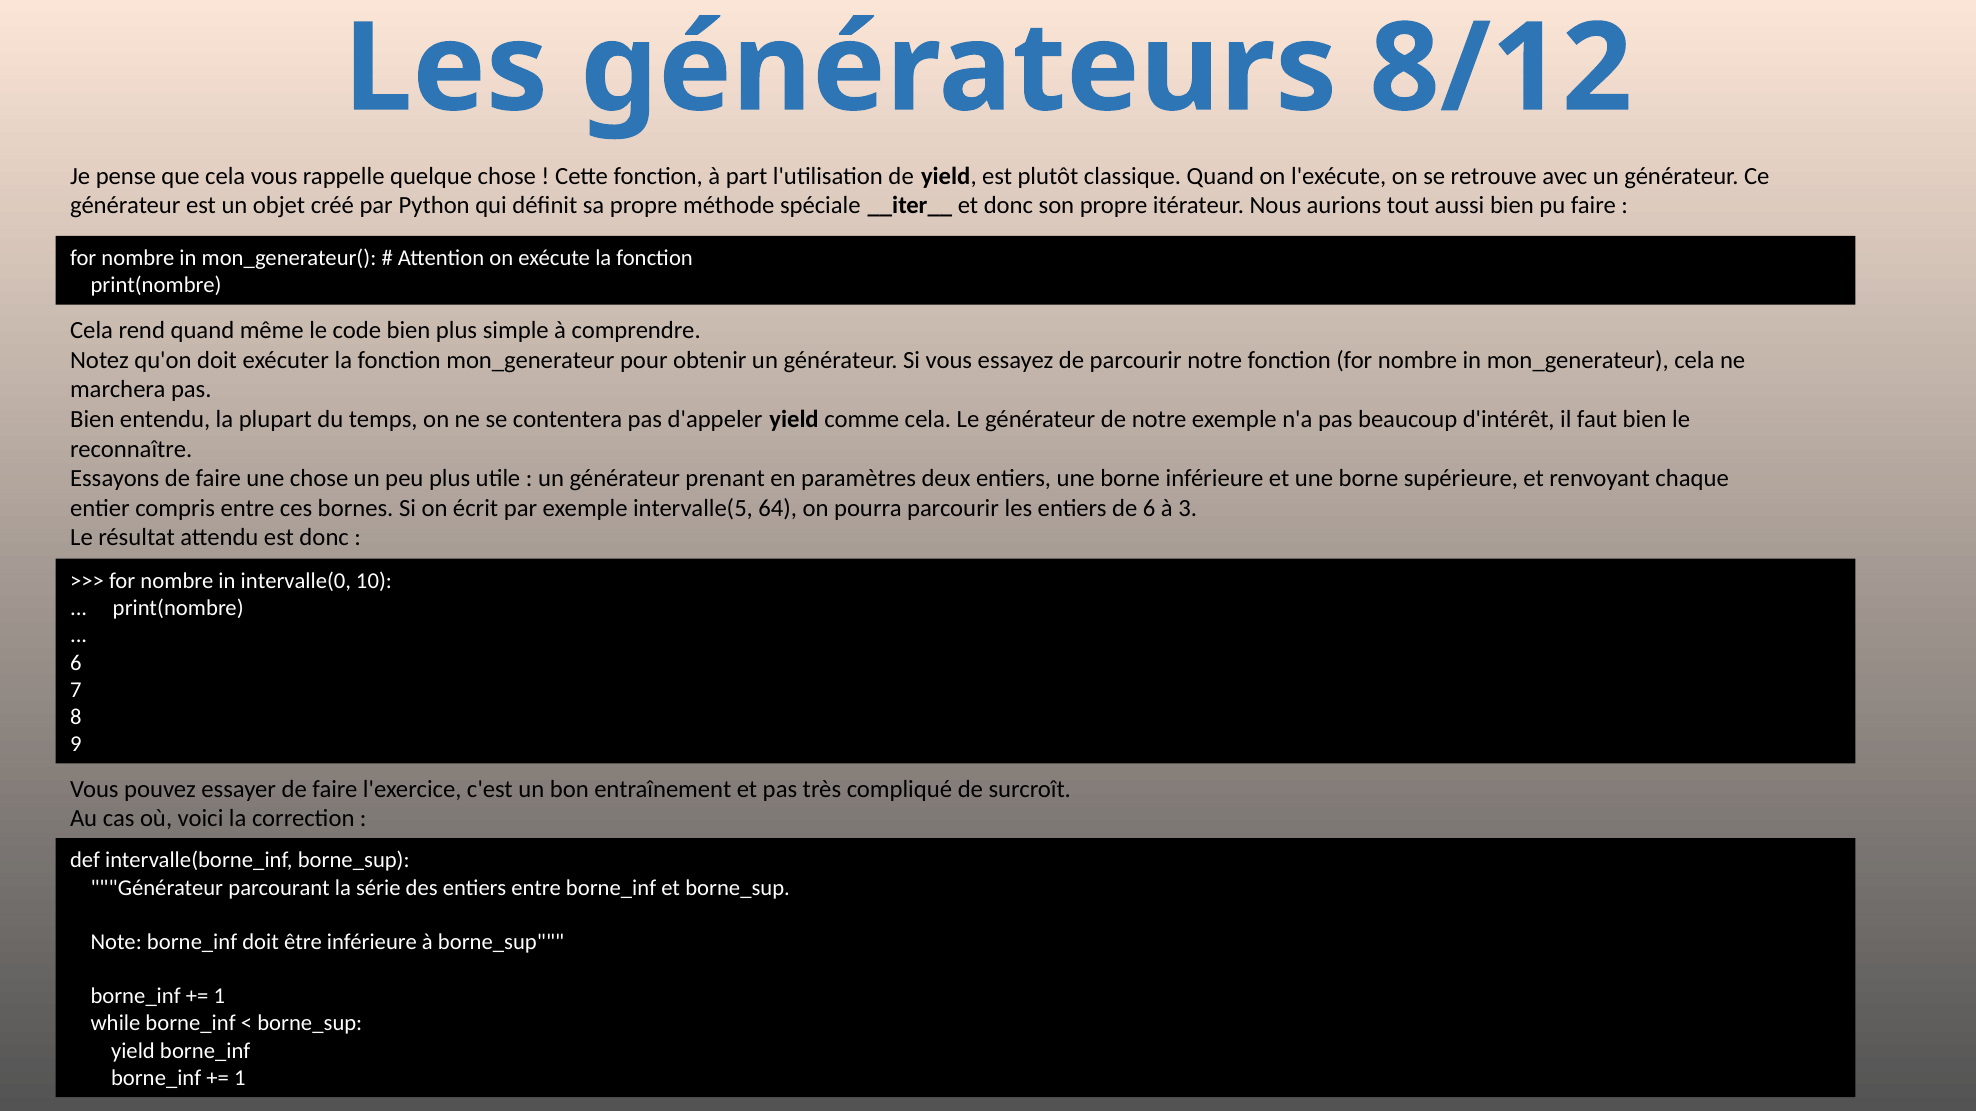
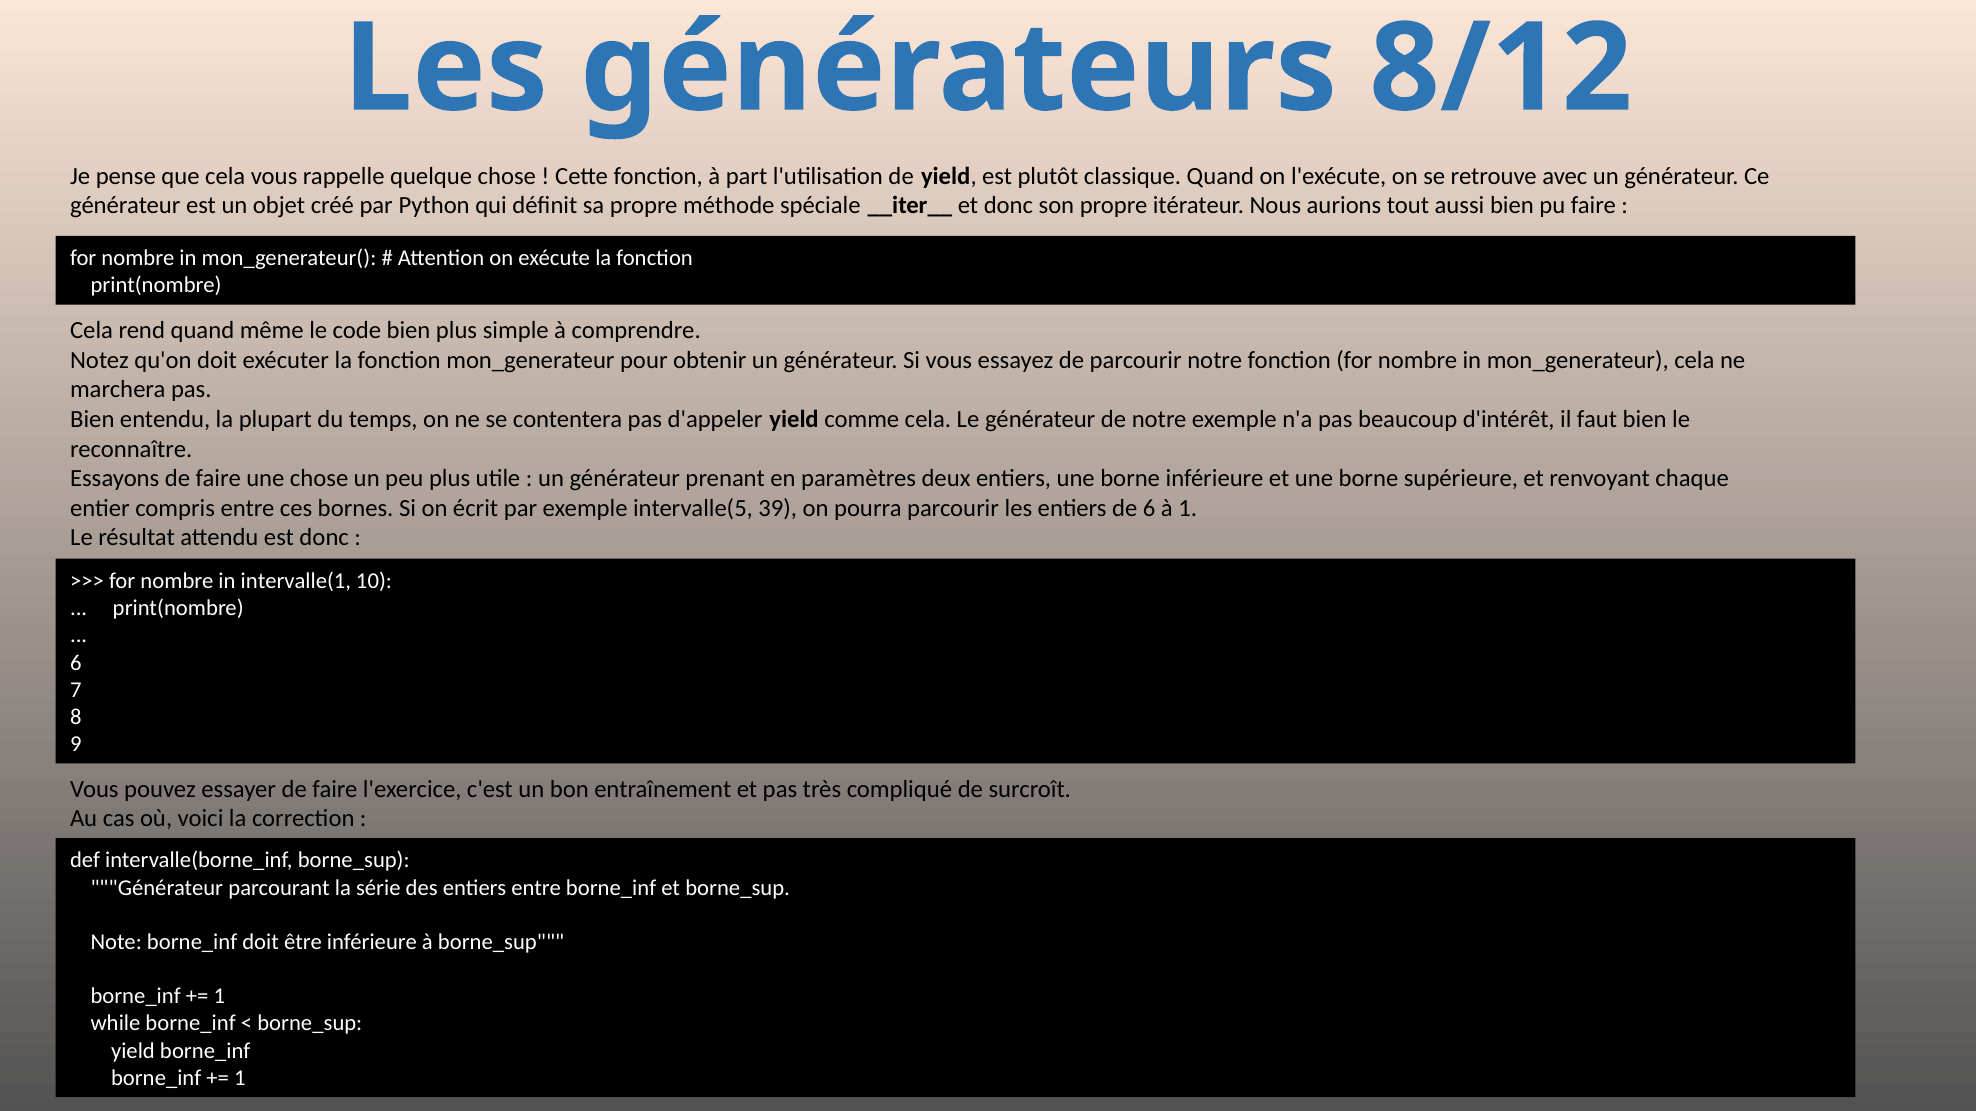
64: 64 -> 39 (778, 508)
à 3: 3 -> 1 (1188, 508)
intervalle(0: intervalle(0 -> intervalle(1 (296, 581)
